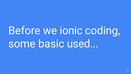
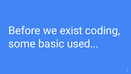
ionic: ionic -> exist (71, 31)
